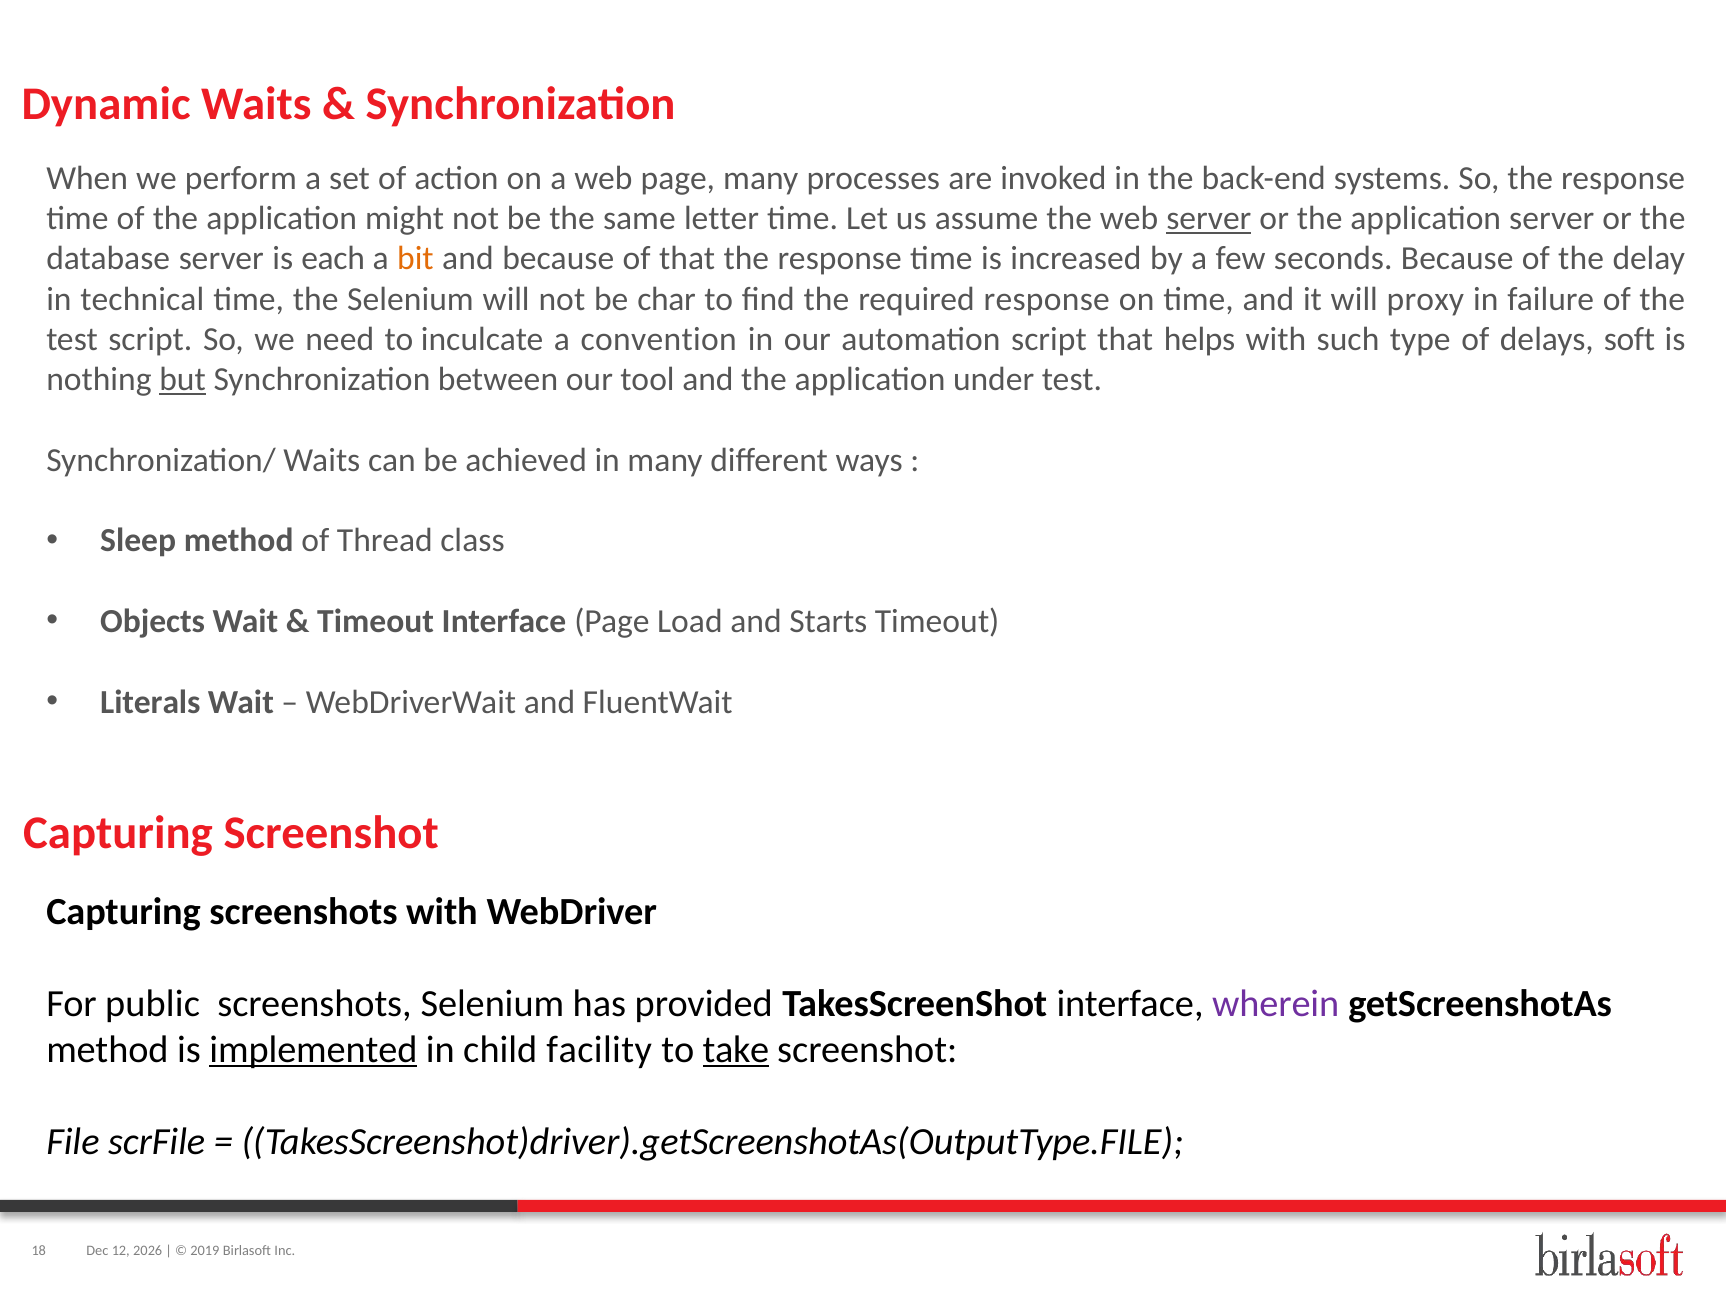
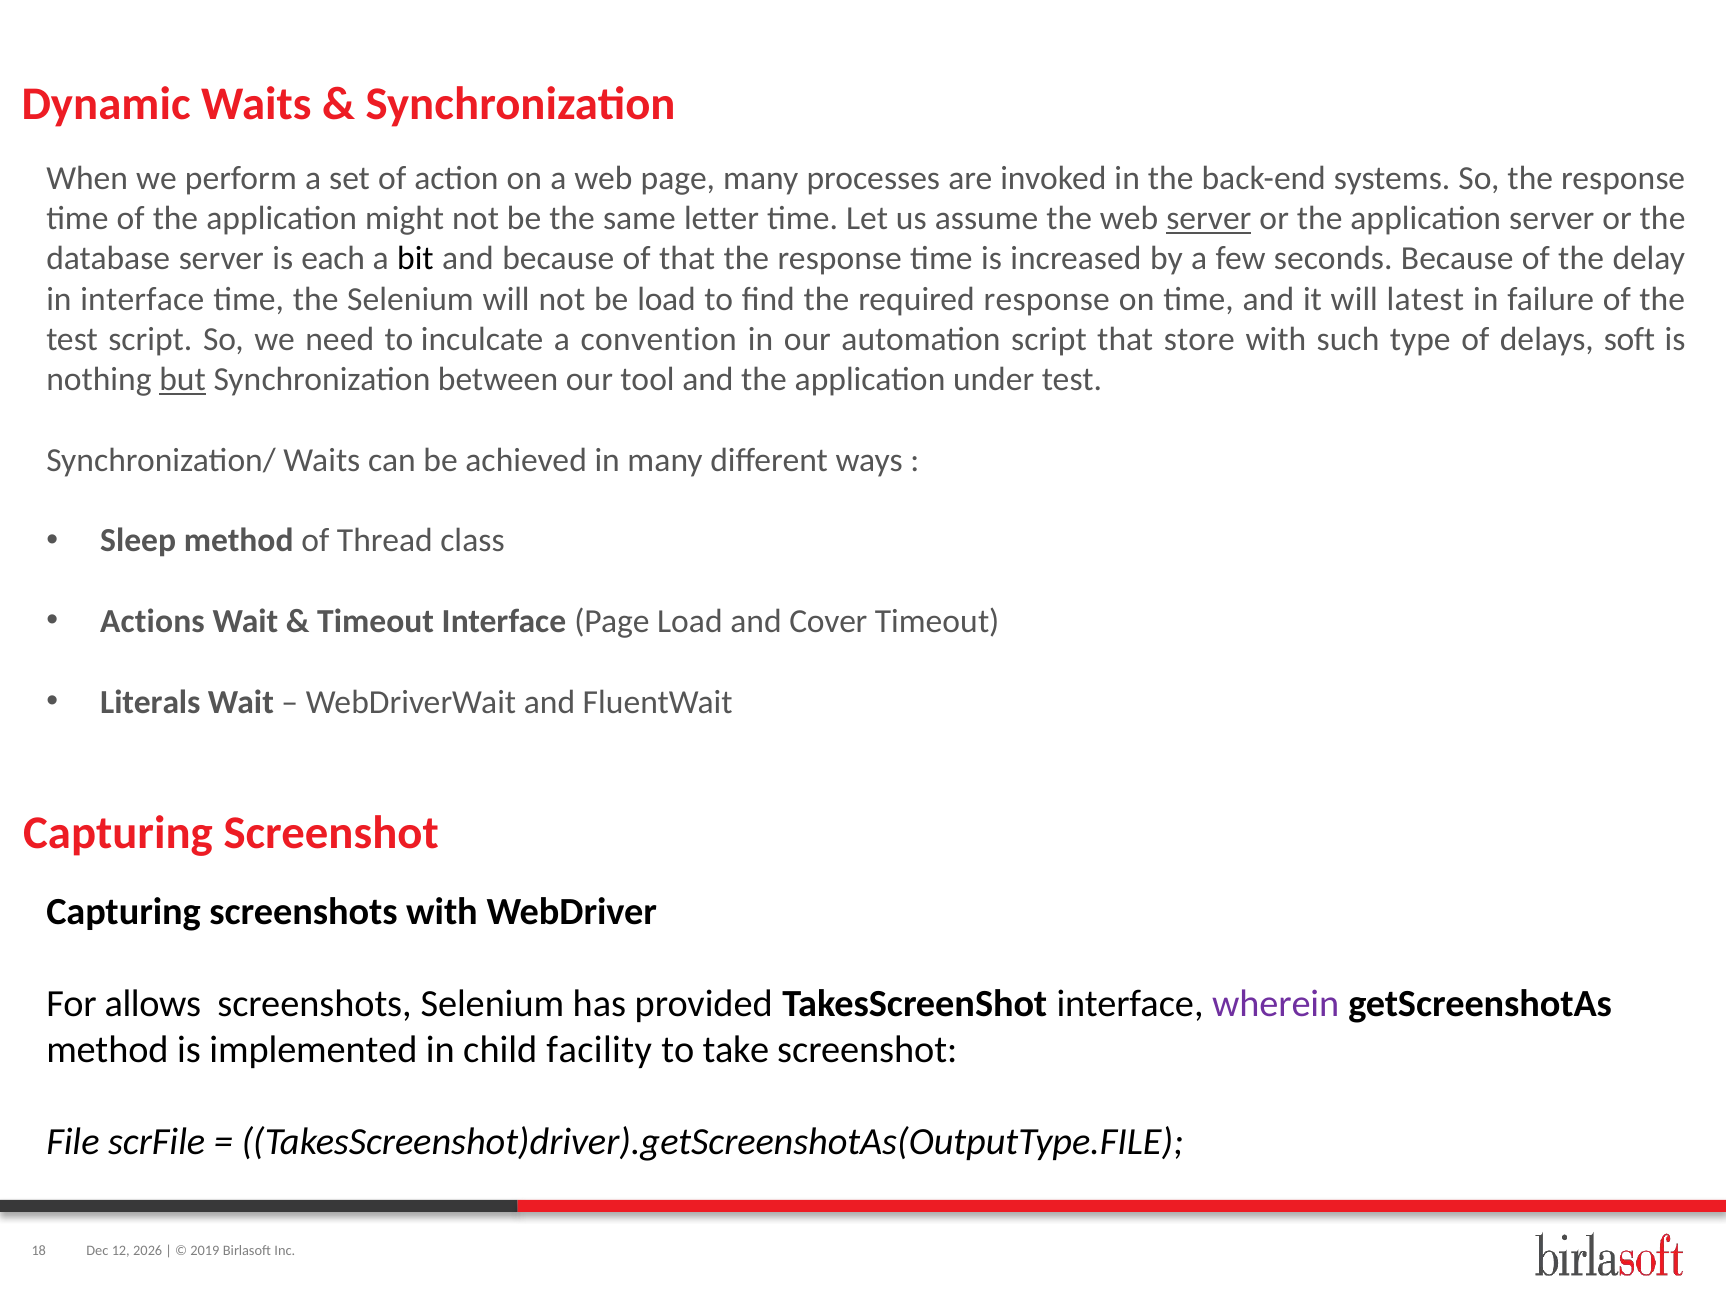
bit colour: orange -> black (415, 259)
in technical: technical -> interface (142, 299)
be char: char -> load (667, 299)
proxy: proxy -> latest (1425, 299)
helps: helps -> store (1199, 339)
Objects: Objects -> Actions (152, 621)
Starts: Starts -> Cover (828, 621)
public: public -> allows (153, 1003)
implemented underline: present -> none (313, 1049)
take underline: present -> none (736, 1049)
